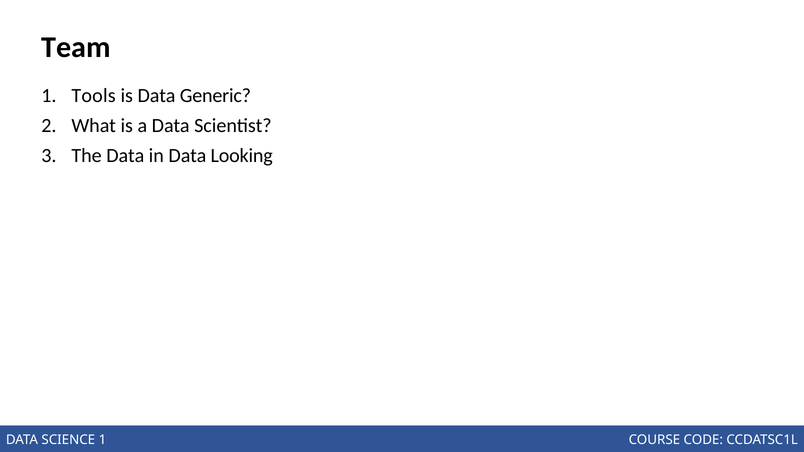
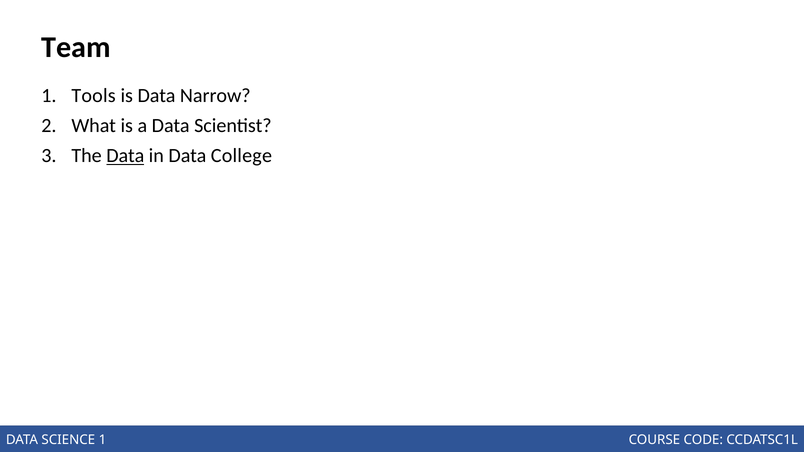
Generic: Generic -> Narrow (215, 96)
Data underline: none -> present (125, 156)
Data Looking: Looking -> College (241, 156)
